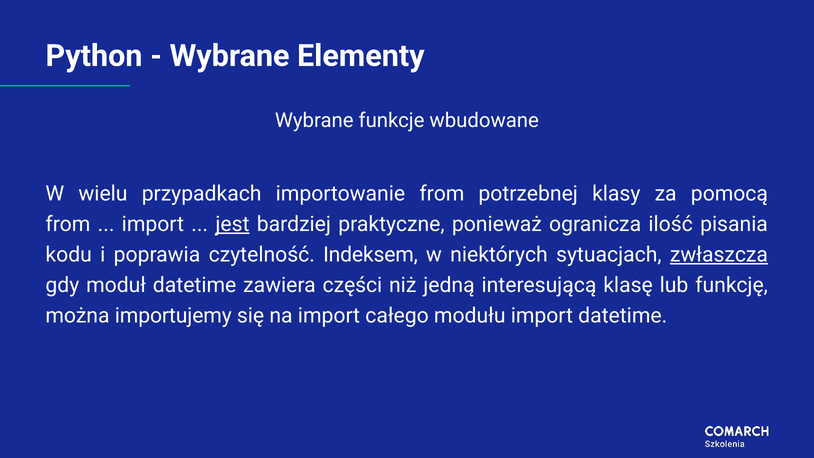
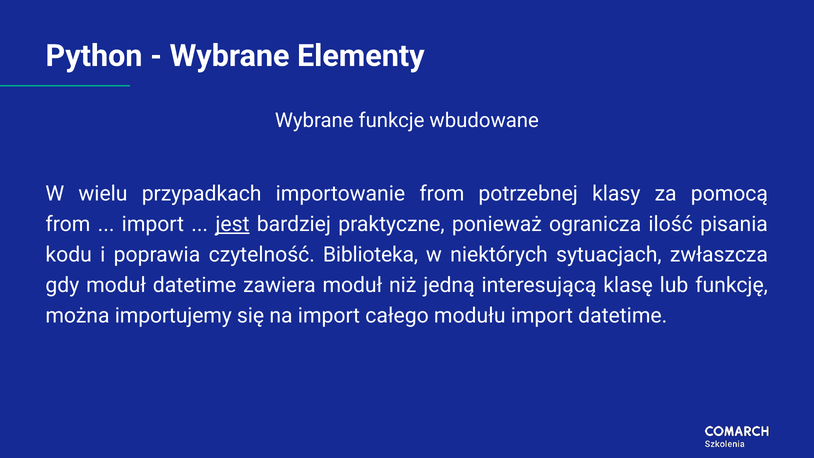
Indeksem: Indeksem -> Biblioteka (371, 255)
zwłaszcza underline: present -> none (719, 255)
zawiera części: części -> moduł (352, 285)
